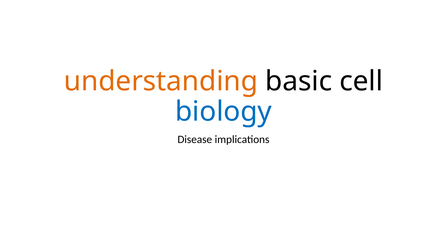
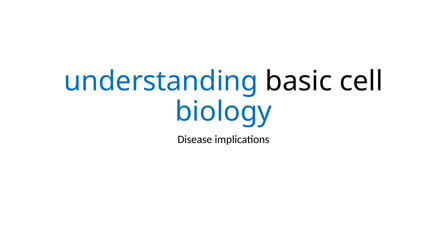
understanding colour: orange -> blue (161, 82)
